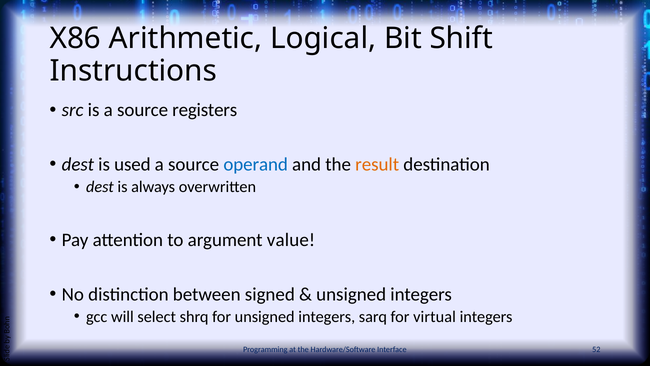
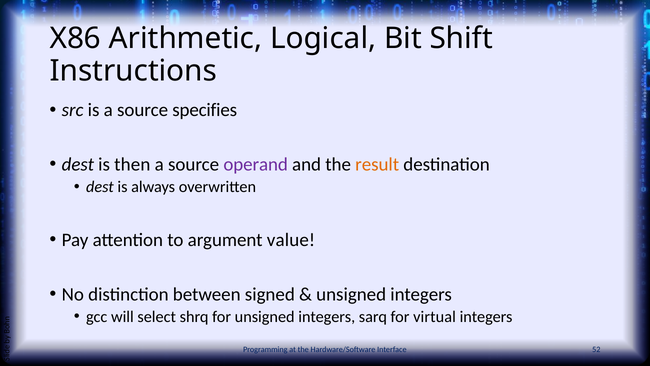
registers: registers -> specifies (205, 110)
used: used -> then (132, 164)
operand colour: blue -> purple (256, 164)
